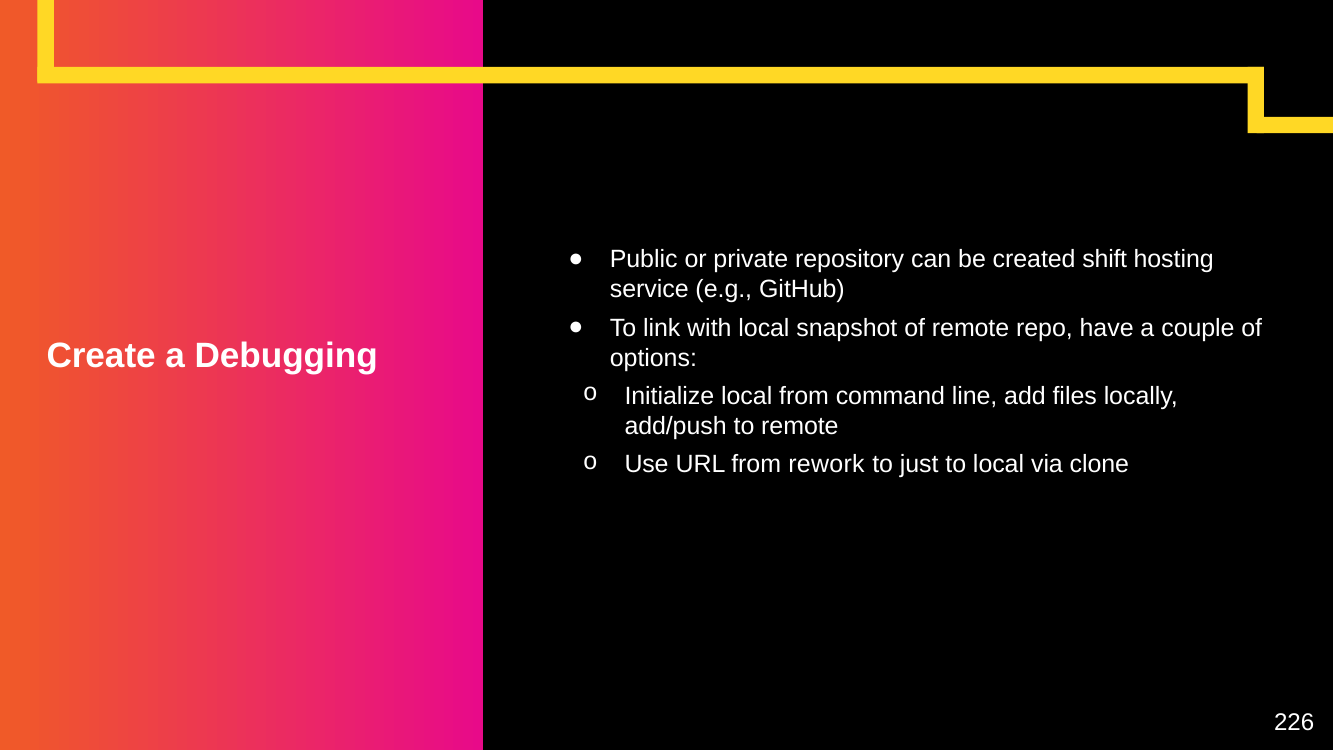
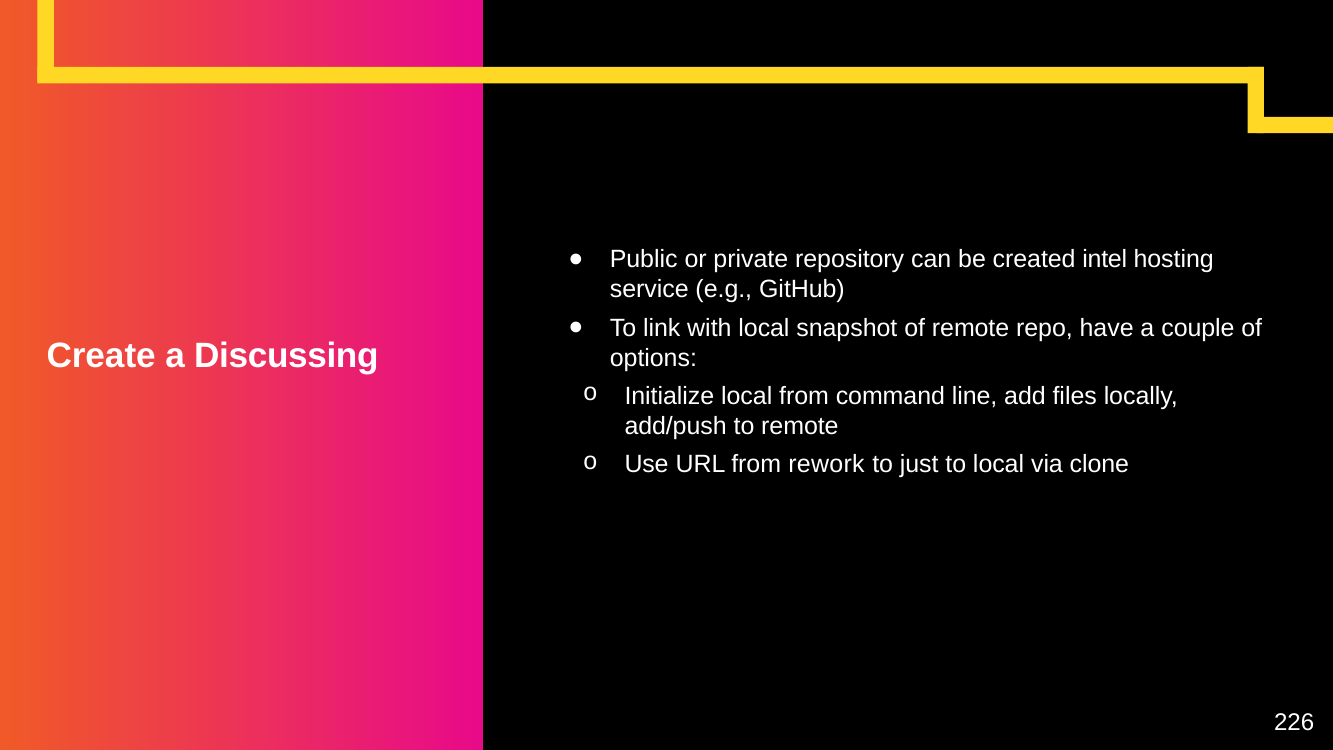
shift: shift -> intel (1105, 259)
Debugging: Debugging -> Discussing (286, 356)
